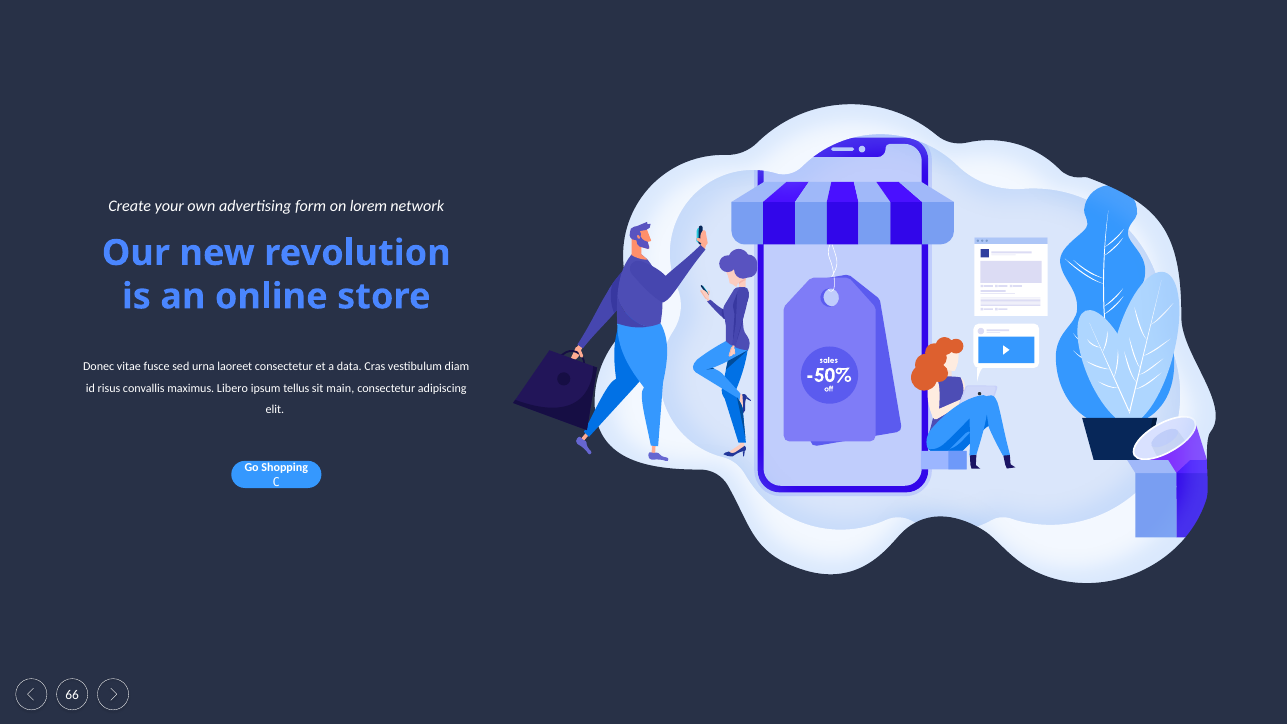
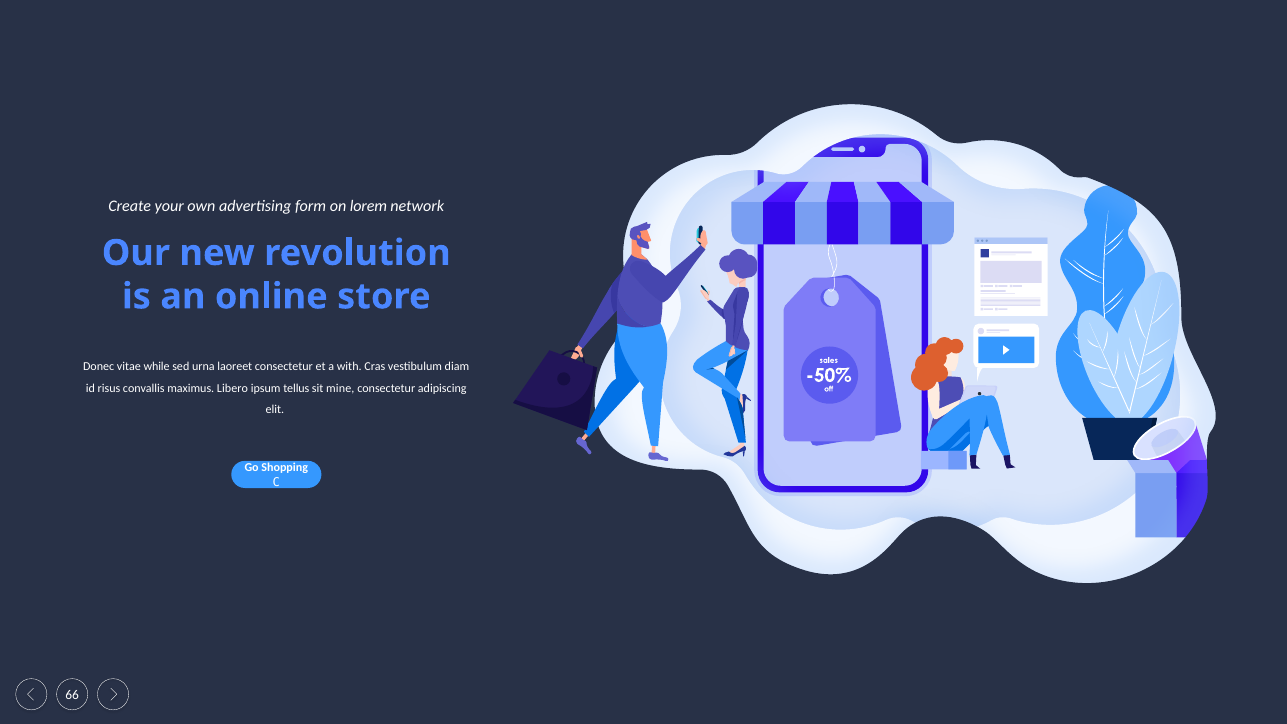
fusce: fusce -> while (157, 366)
data: data -> with (349, 366)
main: main -> mine (340, 388)
